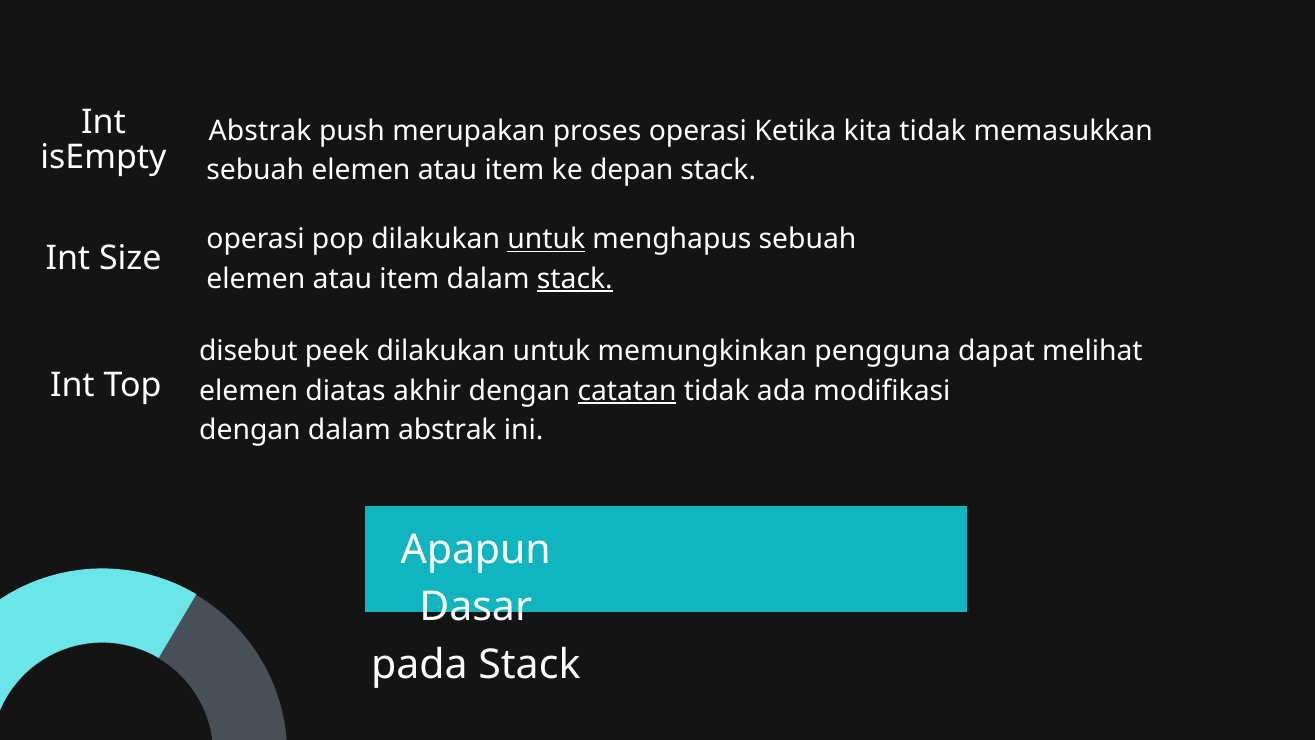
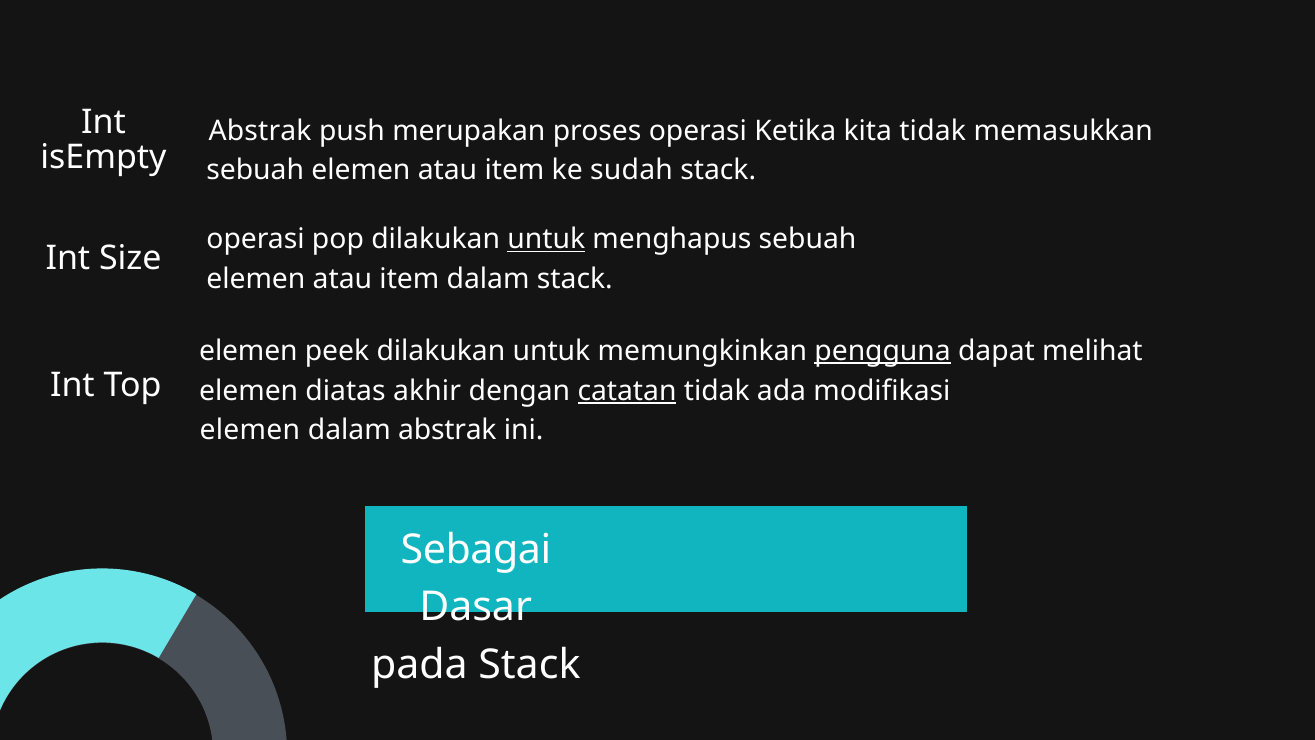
depan: depan -> sudah (632, 171)
stack underline: present -> none (575, 279)
disebut: disebut -> elemen (248, 351)
pengguna underline: none -> present (883, 351)
dengan: dengan -> elemen (250, 430)
Apapun: Apapun -> Sebagai (476, 549)
